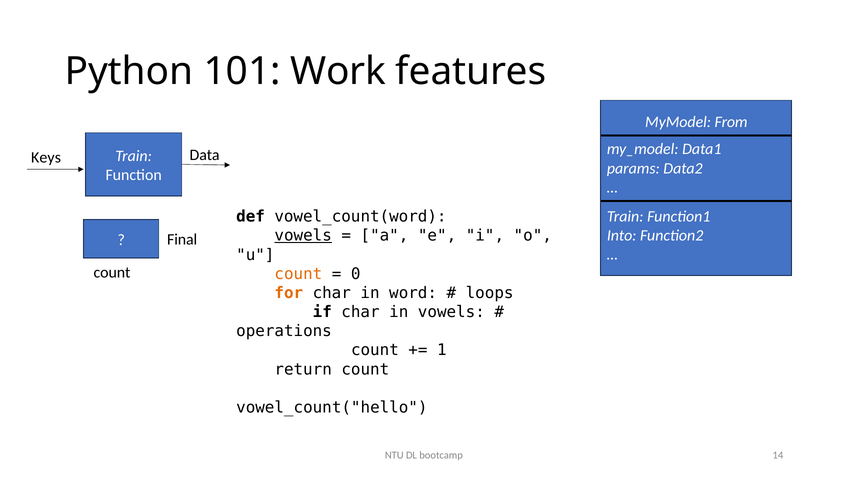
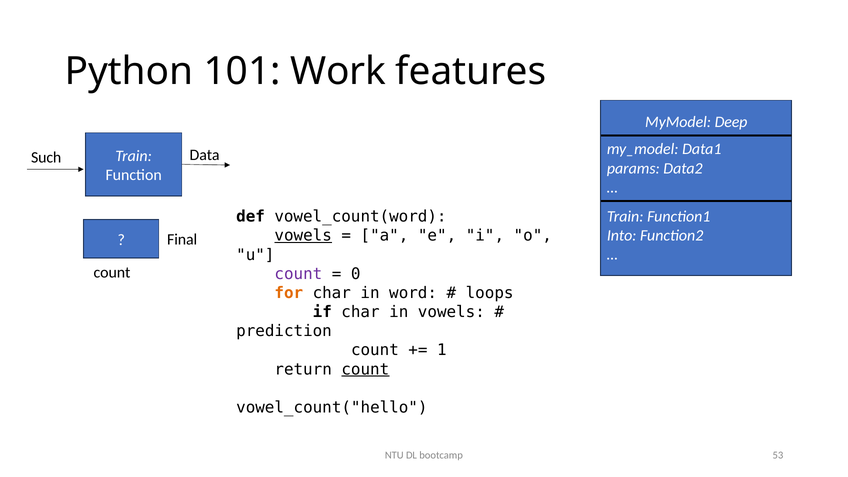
From: From -> Deep (731, 122)
Keys: Keys -> Such (46, 157)
count colour: orange -> purple (298, 274)
operations: operations -> prediction (284, 331)
count underline: none -> present (365, 369)
14: 14 -> 53 (778, 455)
